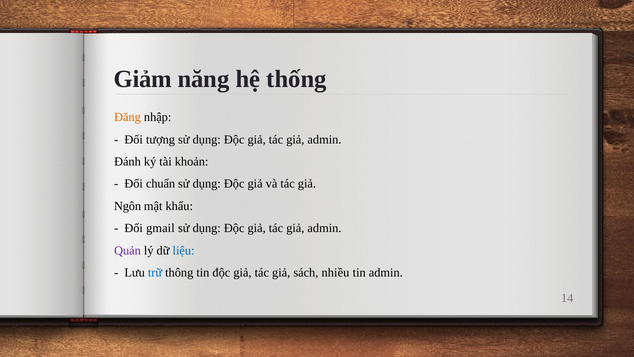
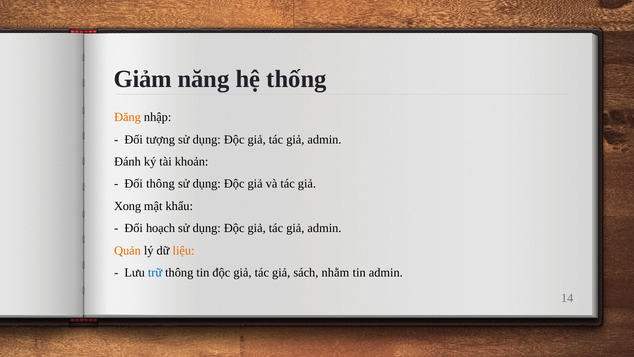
Đối chuẩn: chuẩn -> thông (160, 184)
Ngôn: Ngôn -> Xong (128, 206)
gmail: gmail -> hoạch (161, 228)
Quản colour: purple -> orange (127, 250)
liệu colour: blue -> orange (184, 250)
nhiều: nhiều -> nhằm (335, 272)
